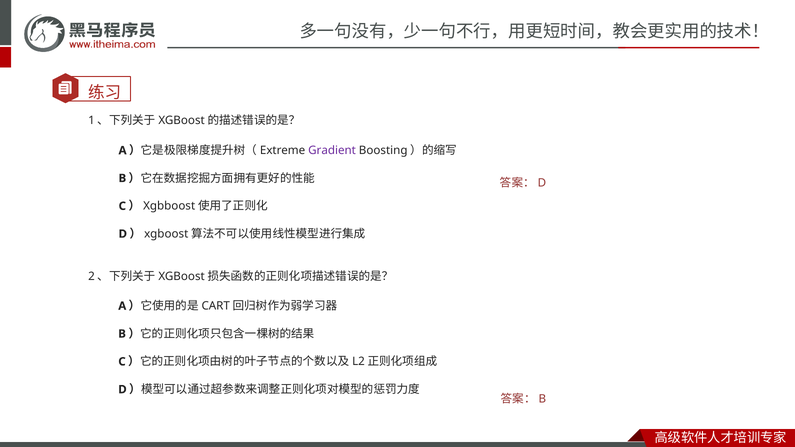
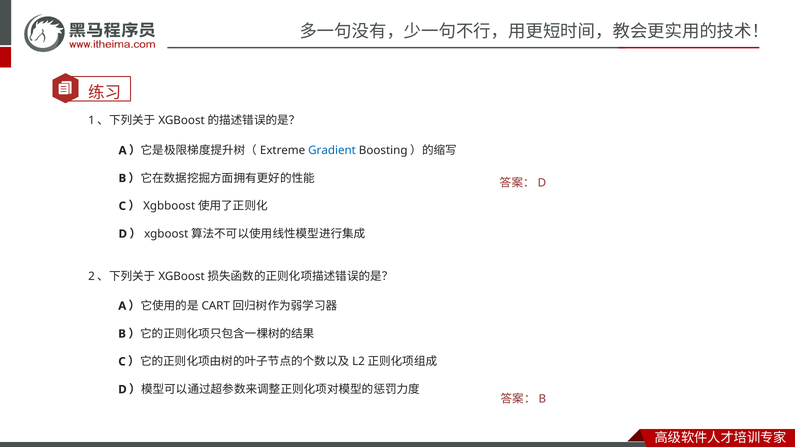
Gradient colour: purple -> blue (332, 150)
